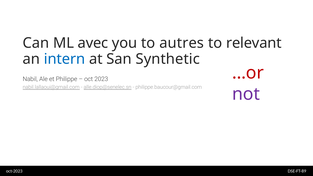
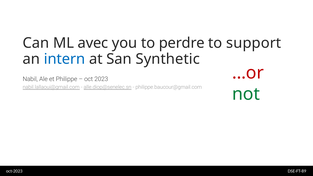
autres: autres -> perdre (182, 43)
relevant: relevant -> support (254, 43)
not colour: purple -> green (246, 94)
